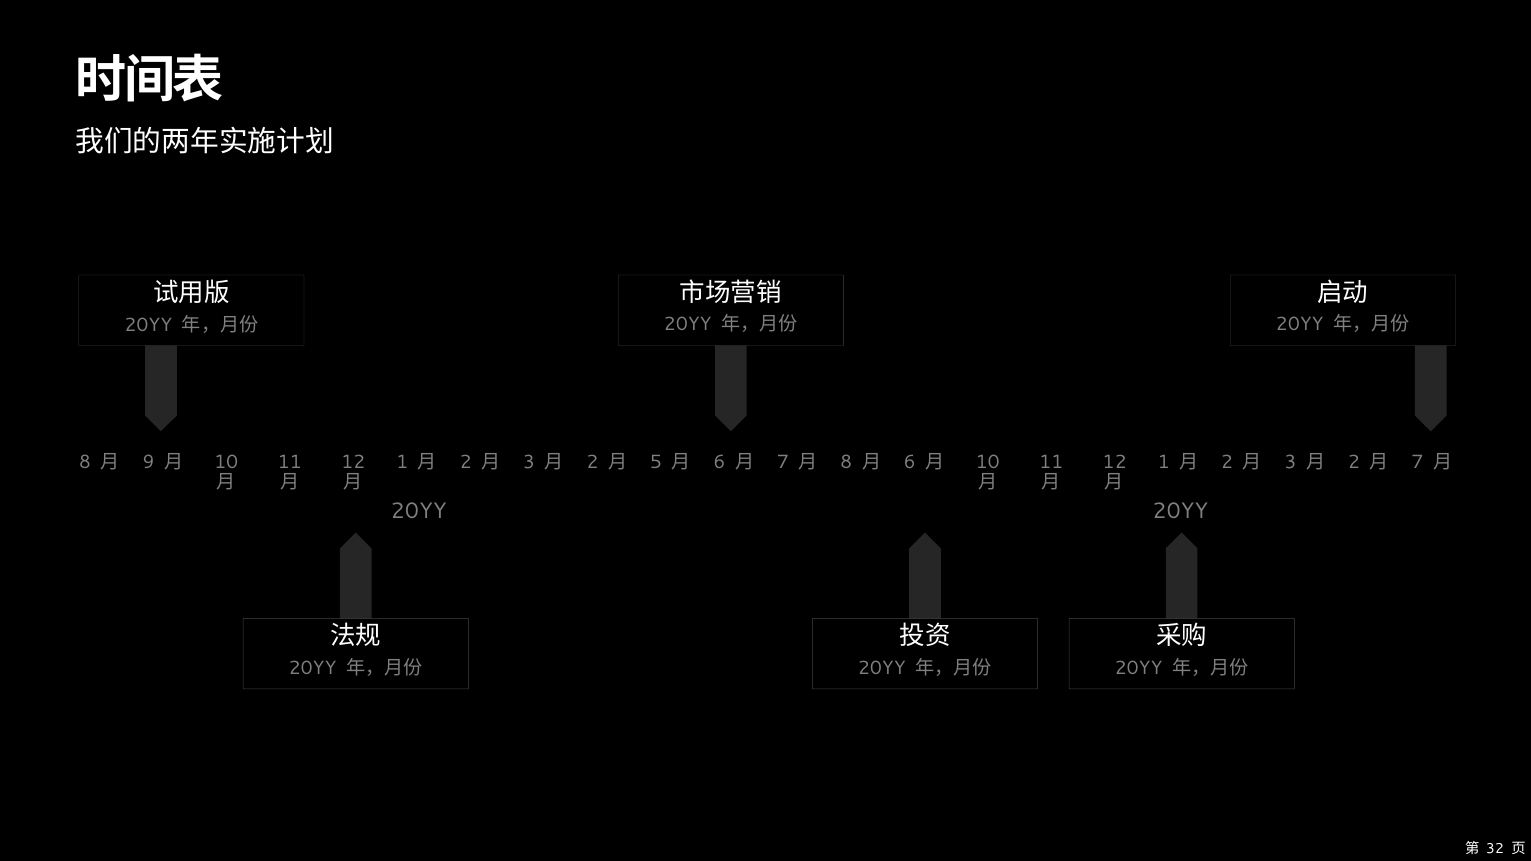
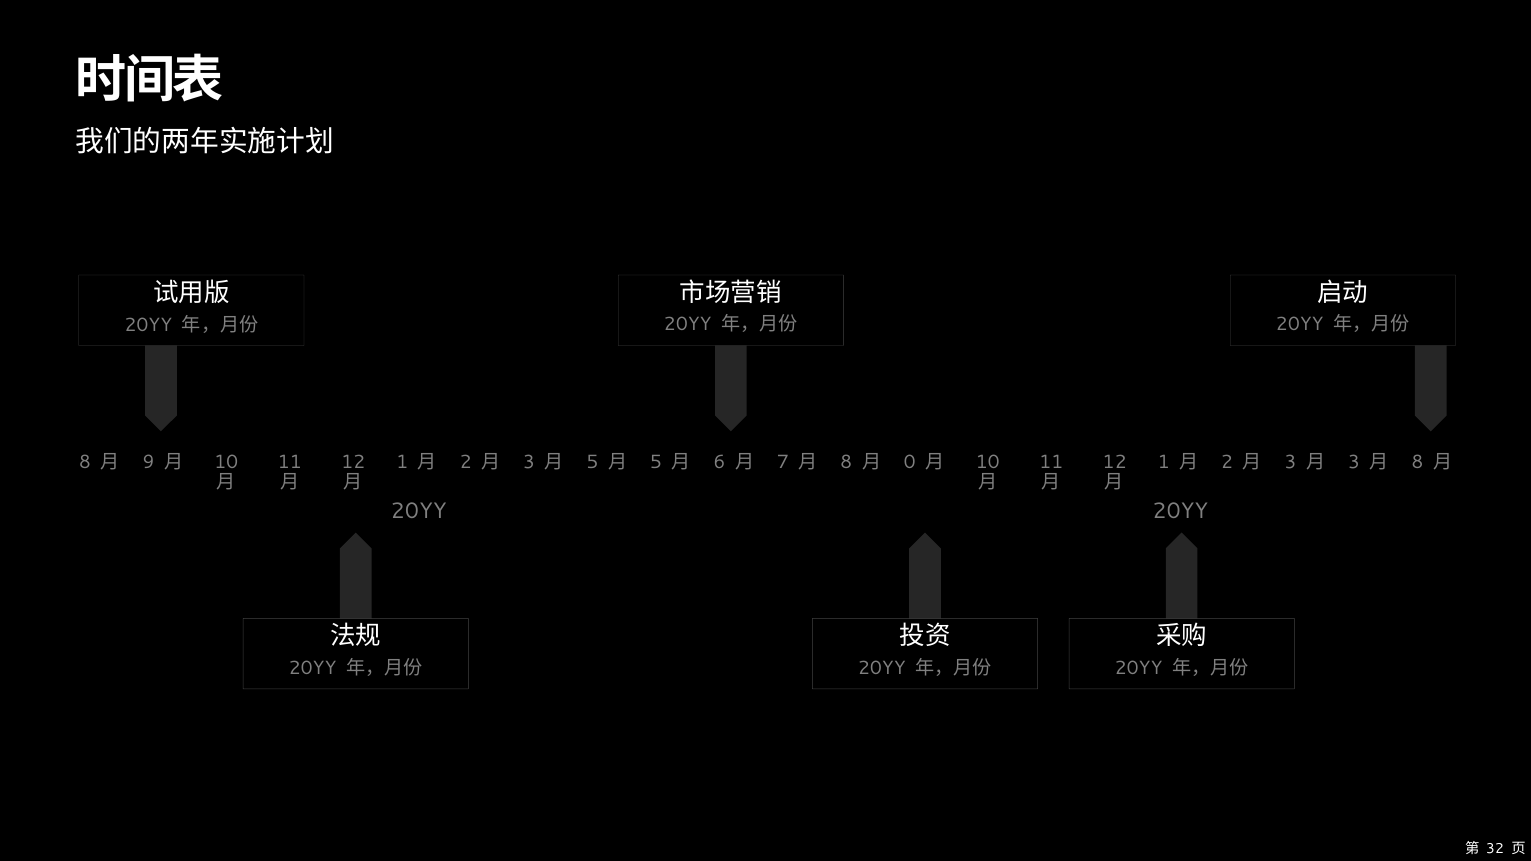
2: 2 -> 5 (592, 462)
6: 6 -> 0 (910, 462)
2: 2 -> 3 (1354, 462)
7: 7 -> 8 (1417, 462)
